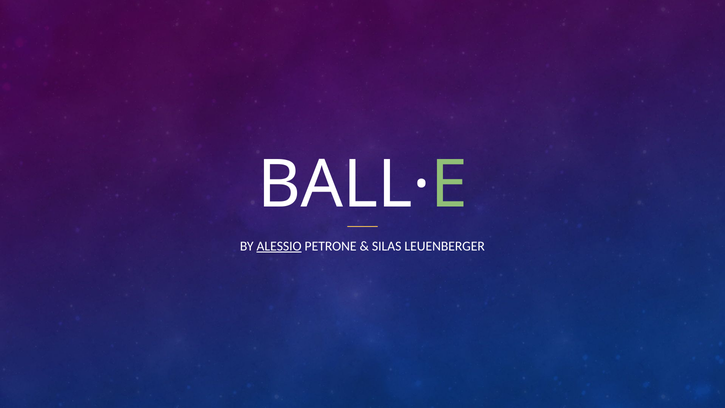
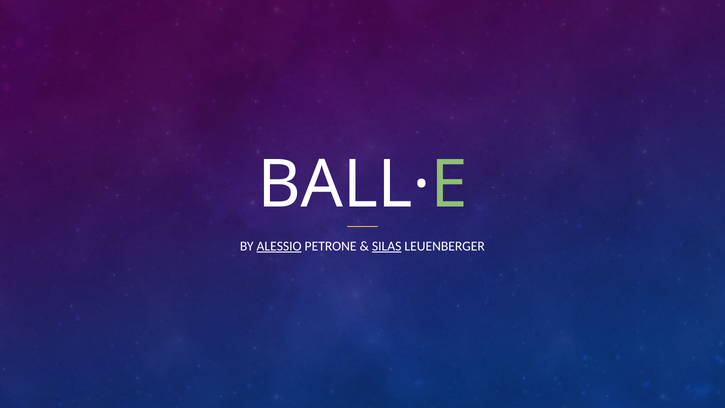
SILAS underline: none -> present (387, 246)
